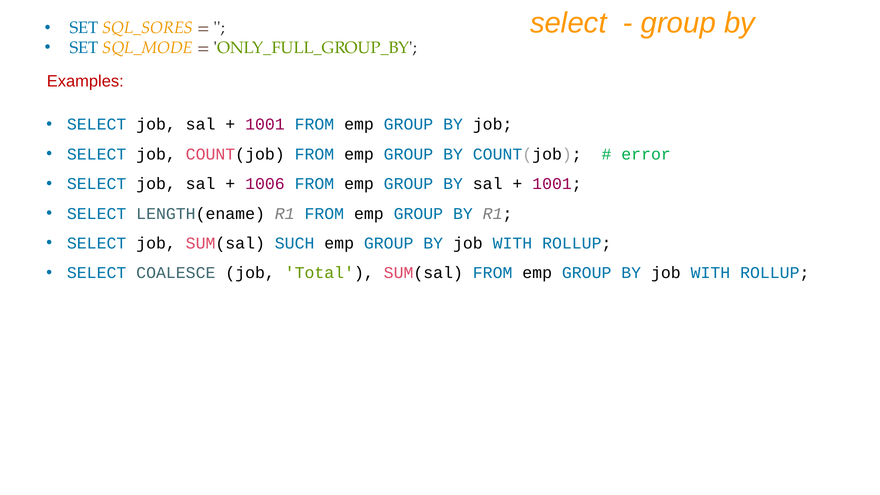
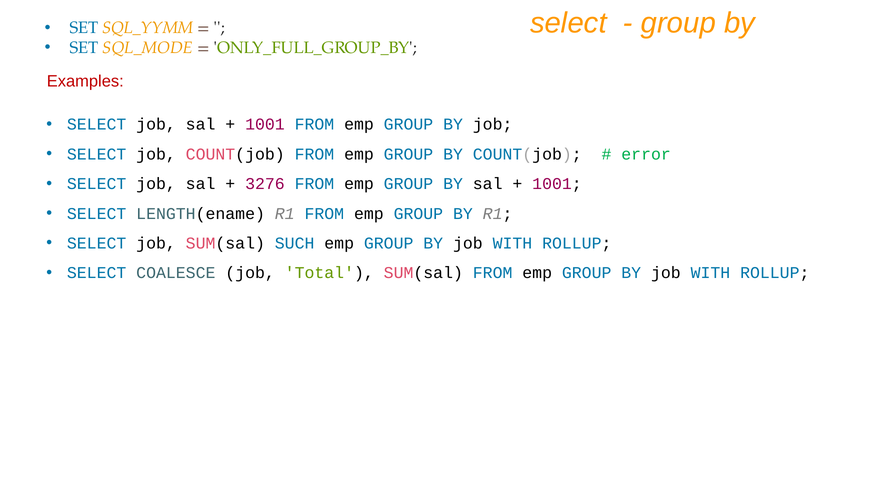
SQL_SORES: SQL_SORES -> SQL_YYMM (148, 28)
1006: 1006 -> 3276 (265, 184)
